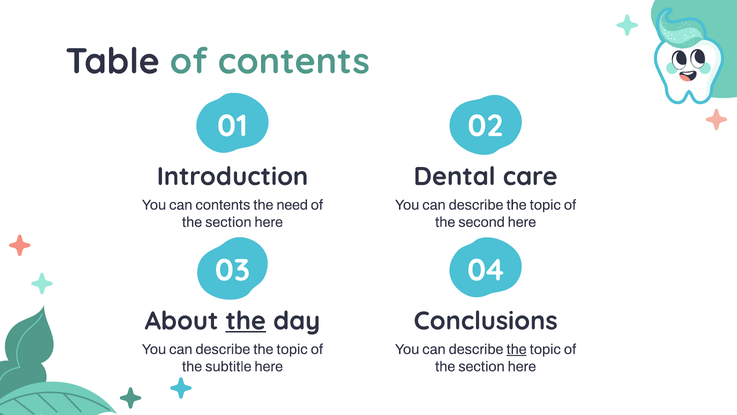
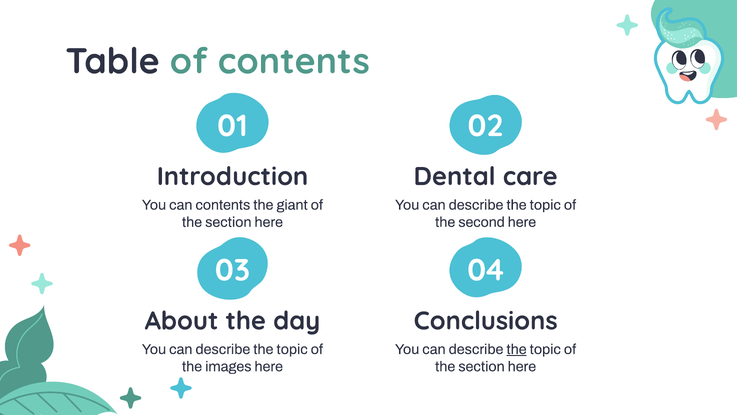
need: need -> giant (292, 205)
the underline: present -> none (246, 321)
subtitle: subtitle -> images (228, 366)
